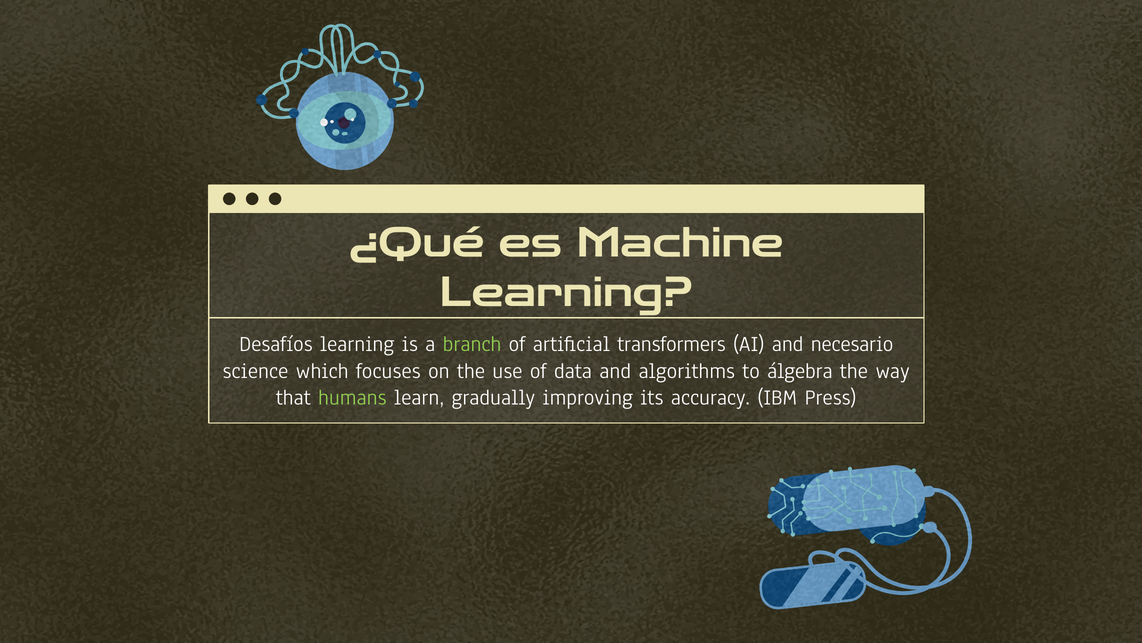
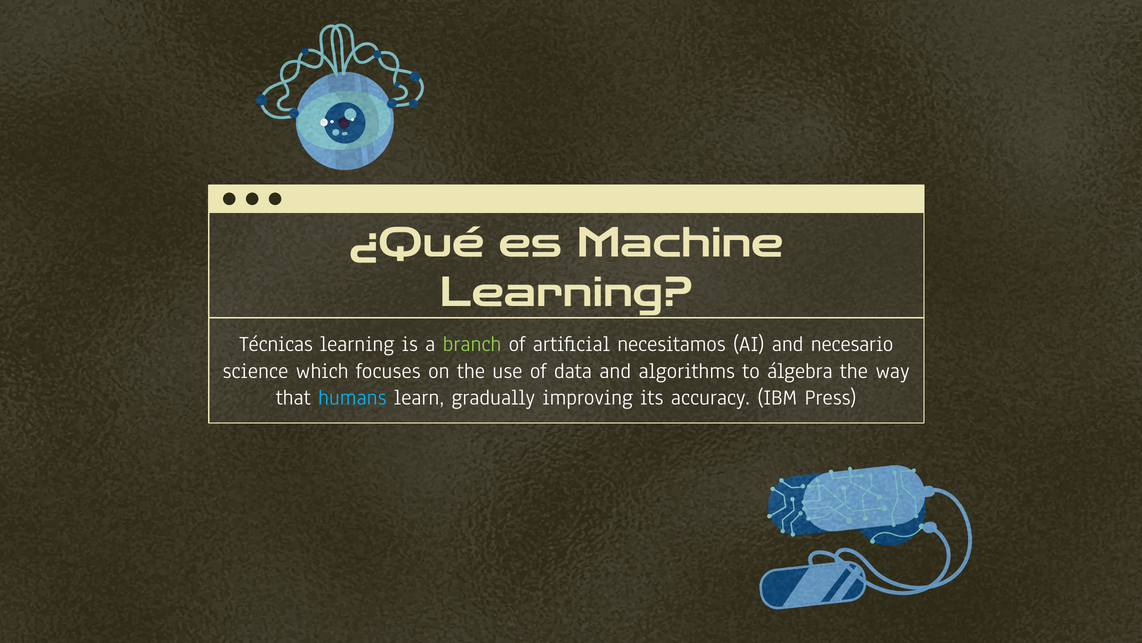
Desafíos: Desafíos -> Técnicas (276, 344)
transformers: transformers -> necesitamos (671, 344)
humans colour: light green -> light blue (352, 397)
